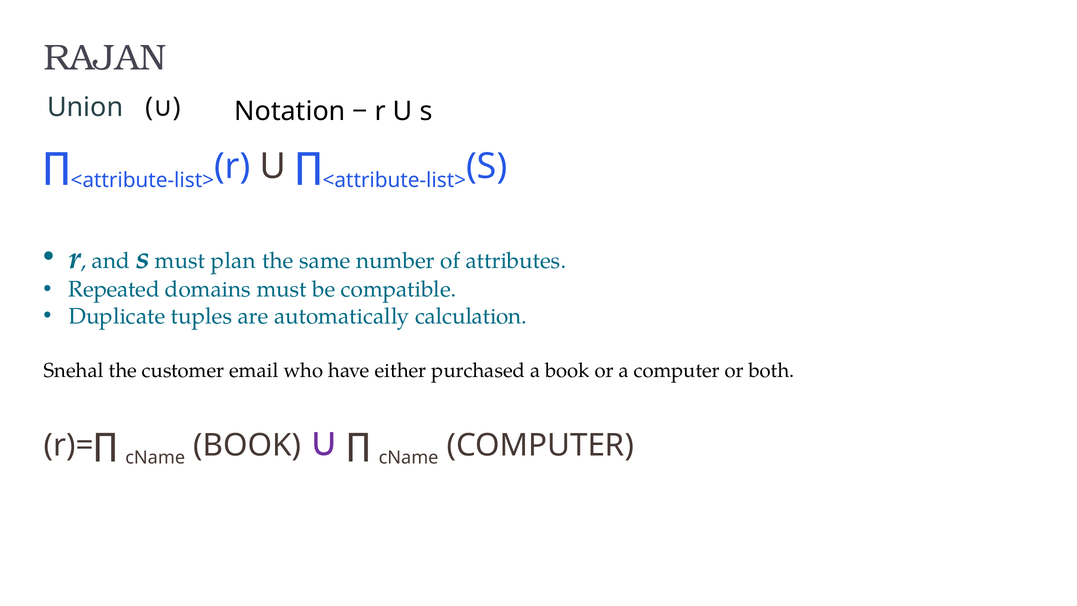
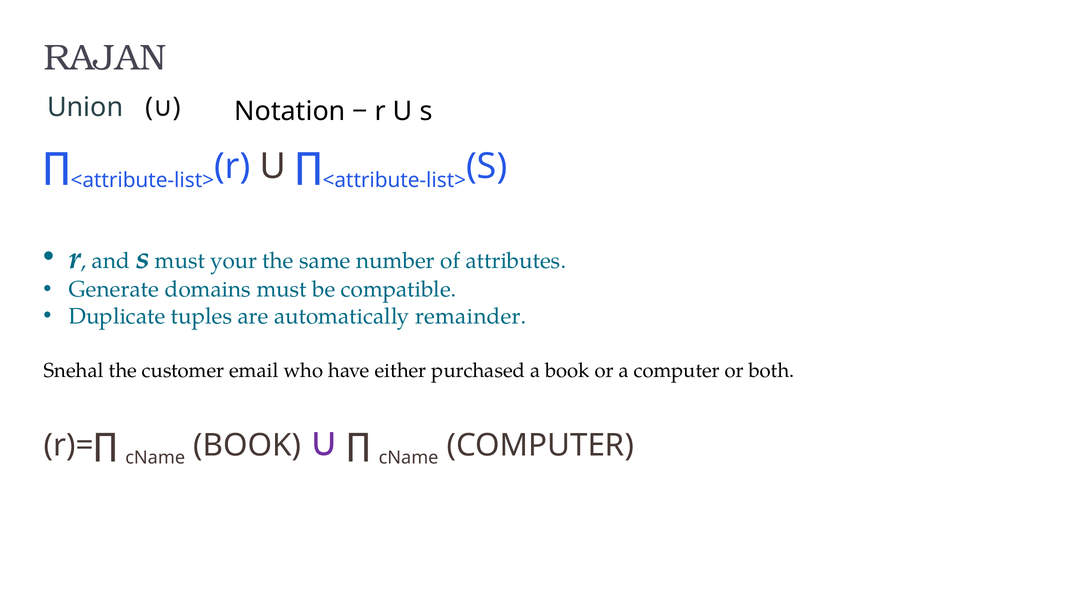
plan: plan -> your (234, 261)
Repeated: Repeated -> Generate (114, 289)
calculation: calculation -> remainder (471, 316)
